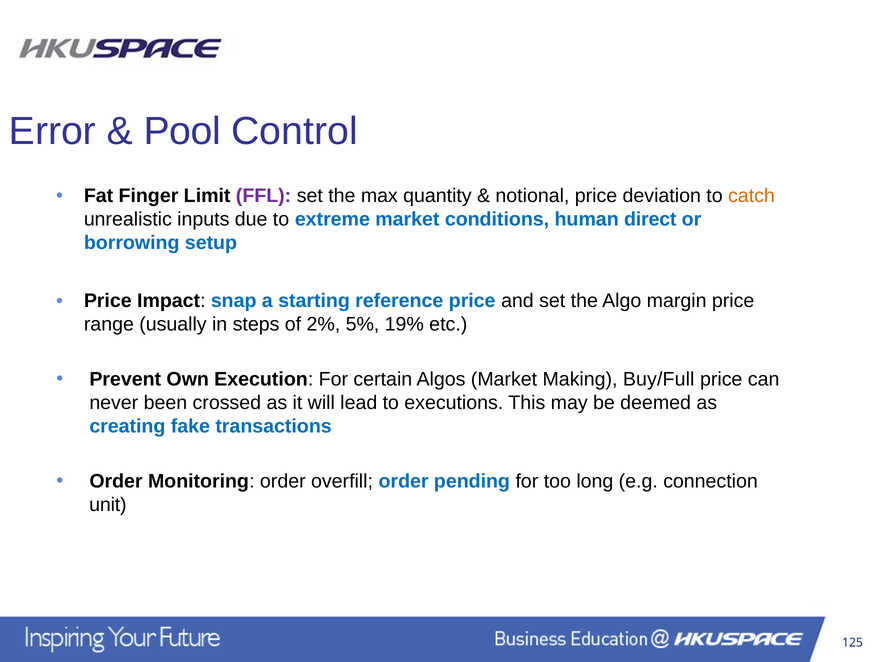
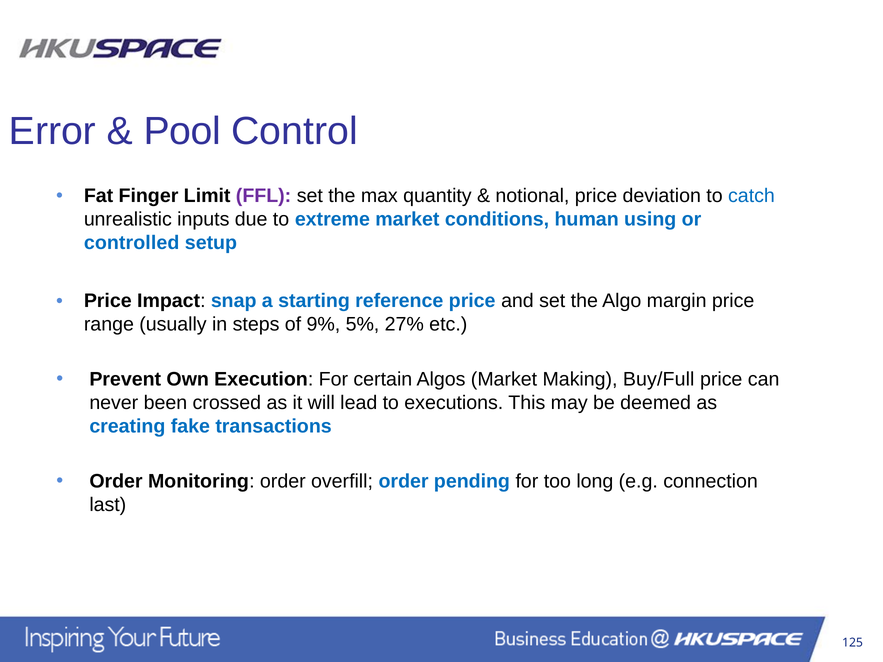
catch colour: orange -> blue (751, 196)
direct: direct -> using (650, 219)
borrowing: borrowing -> controlled (132, 243)
2%: 2% -> 9% (323, 325)
19%: 19% -> 27% (404, 325)
unit: unit -> last (108, 505)
